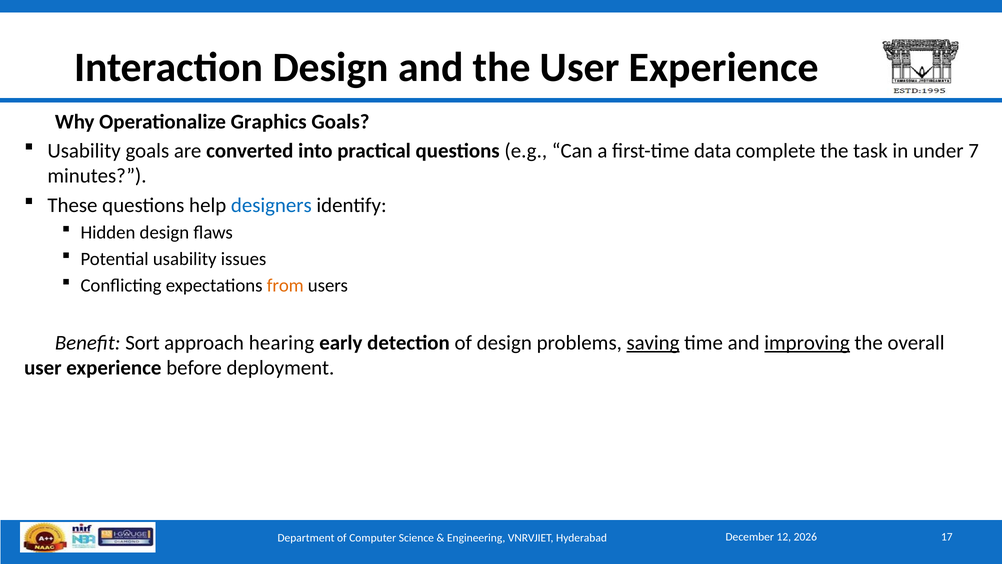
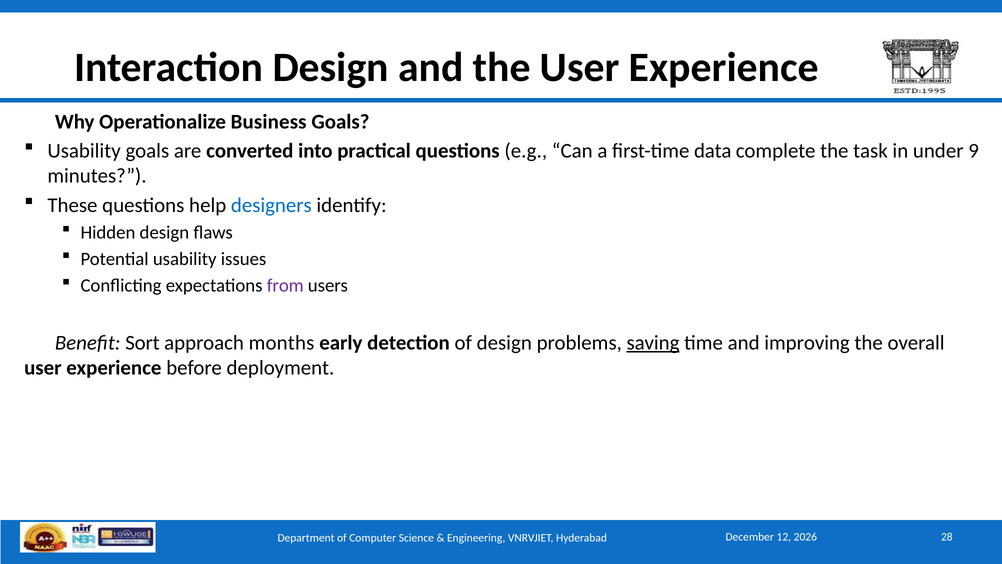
Graphics: Graphics -> Business (269, 122)
7: 7 -> 9 (974, 151)
from colour: orange -> purple (285, 285)
hearing: hearing -> months (282, 343)
improving underline: present -> none (807, 343)
17: 17 -> 28 (947, 537)
